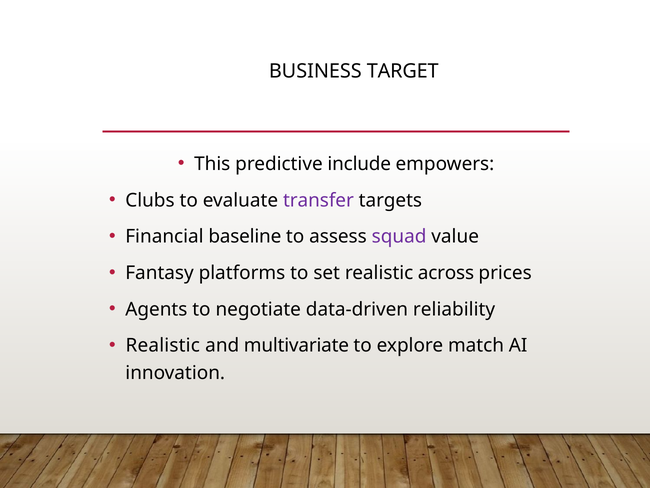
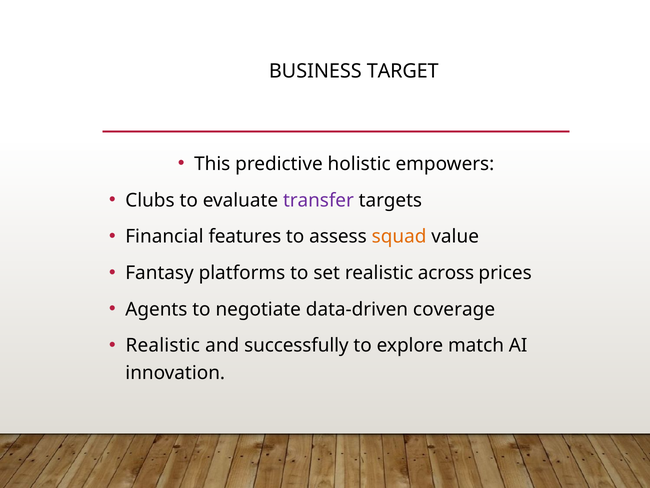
include: include -> holistic (359, 164)
baseline: baseline -> features (245, 236)
squad colour: purple -> orange (399, 236)
reliability: reliability -> coverage (454, 309)
multivariate: multivariate -> successfully (296, 345)
